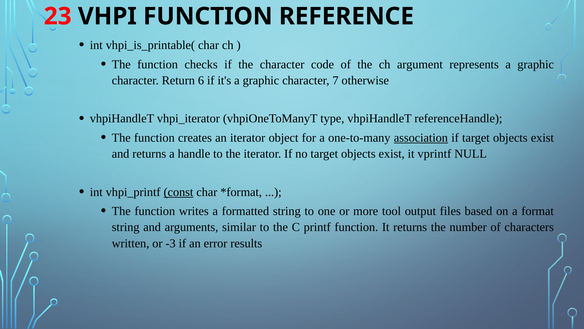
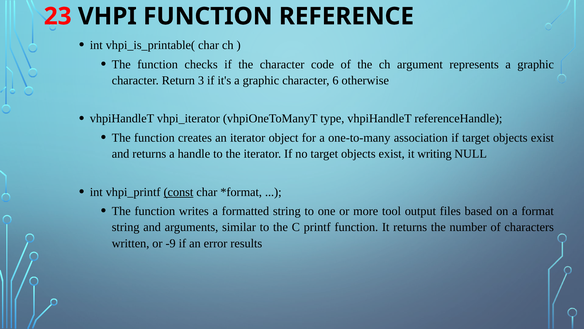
6: 6 -> 3 (201, 80)
7: 7 -> 6 (335, 80)
association underline: present -> none (421, 138)
vprintf: vprintf -> writing (434, 154)
-3: -3 -> -9 (171, 243)
